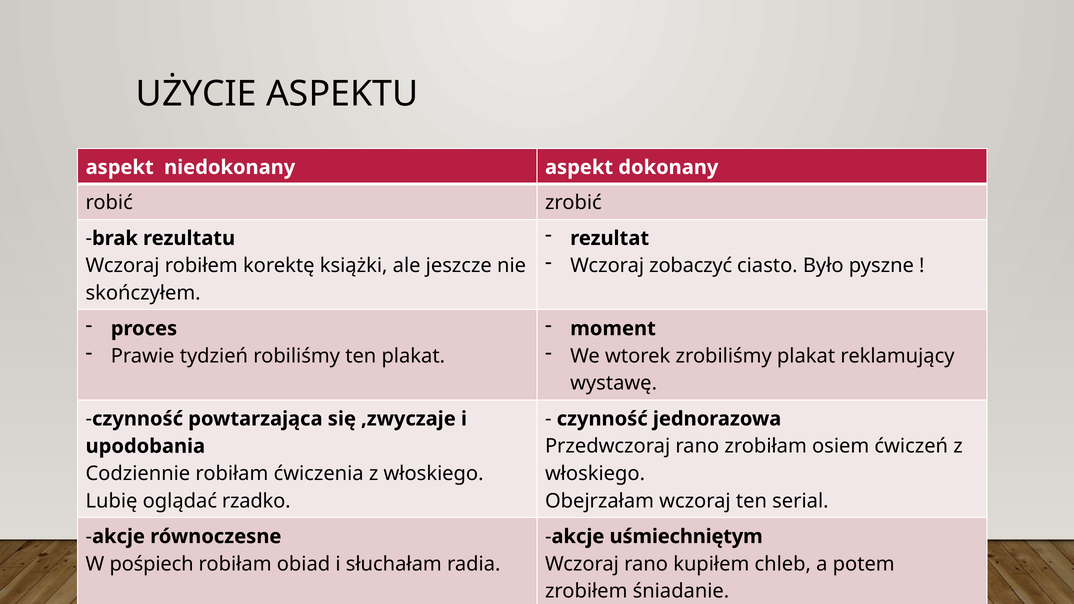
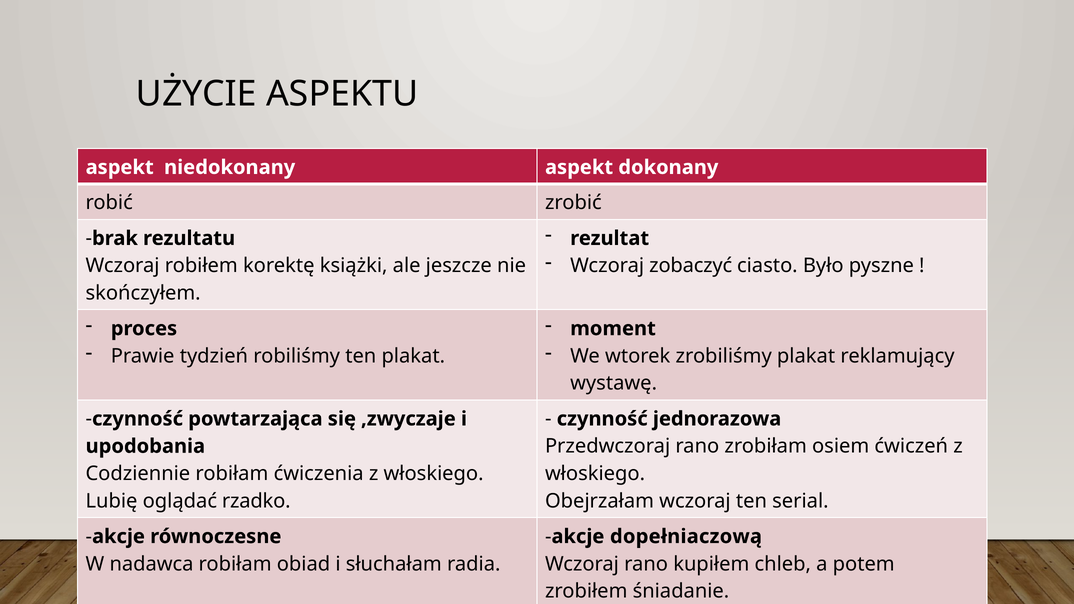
uśmiechniętym: uśmiechniętym -> dopełniaczową (686, 537)
pośpiech: pośpiech -> nadawca (151, 564)
